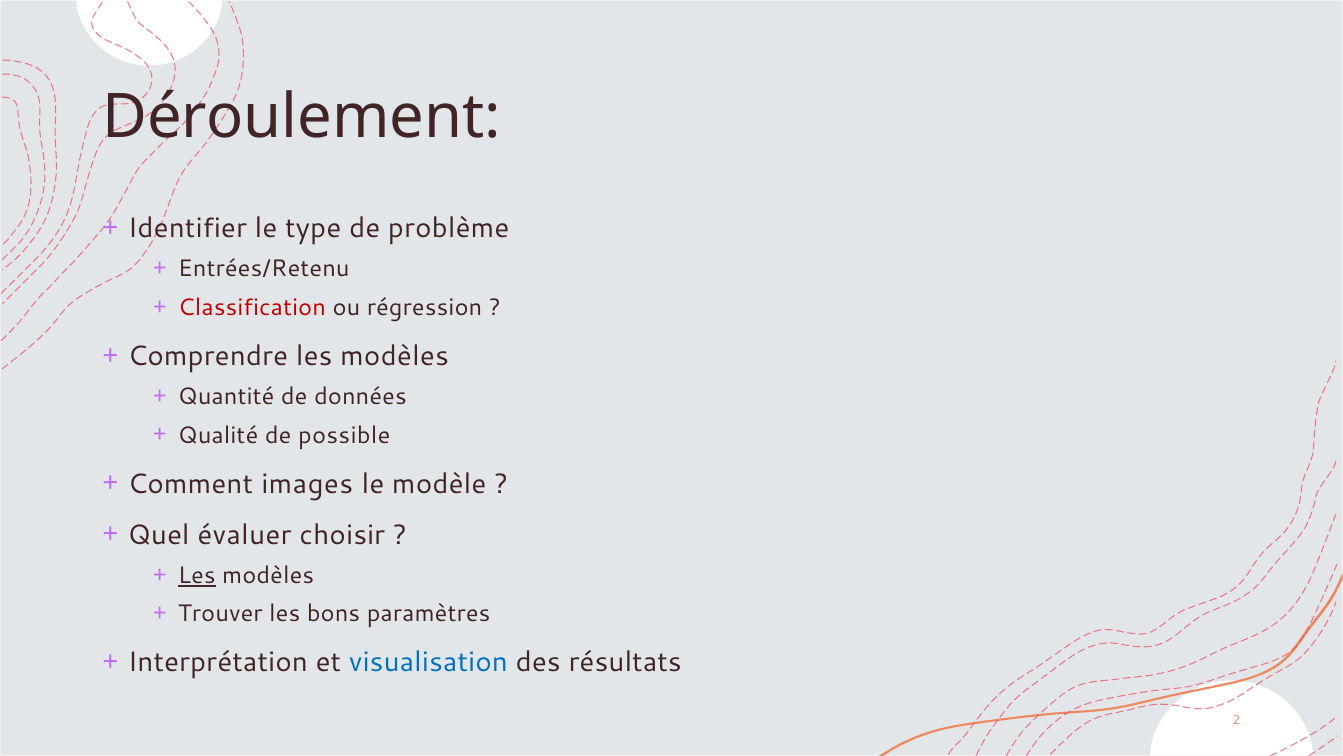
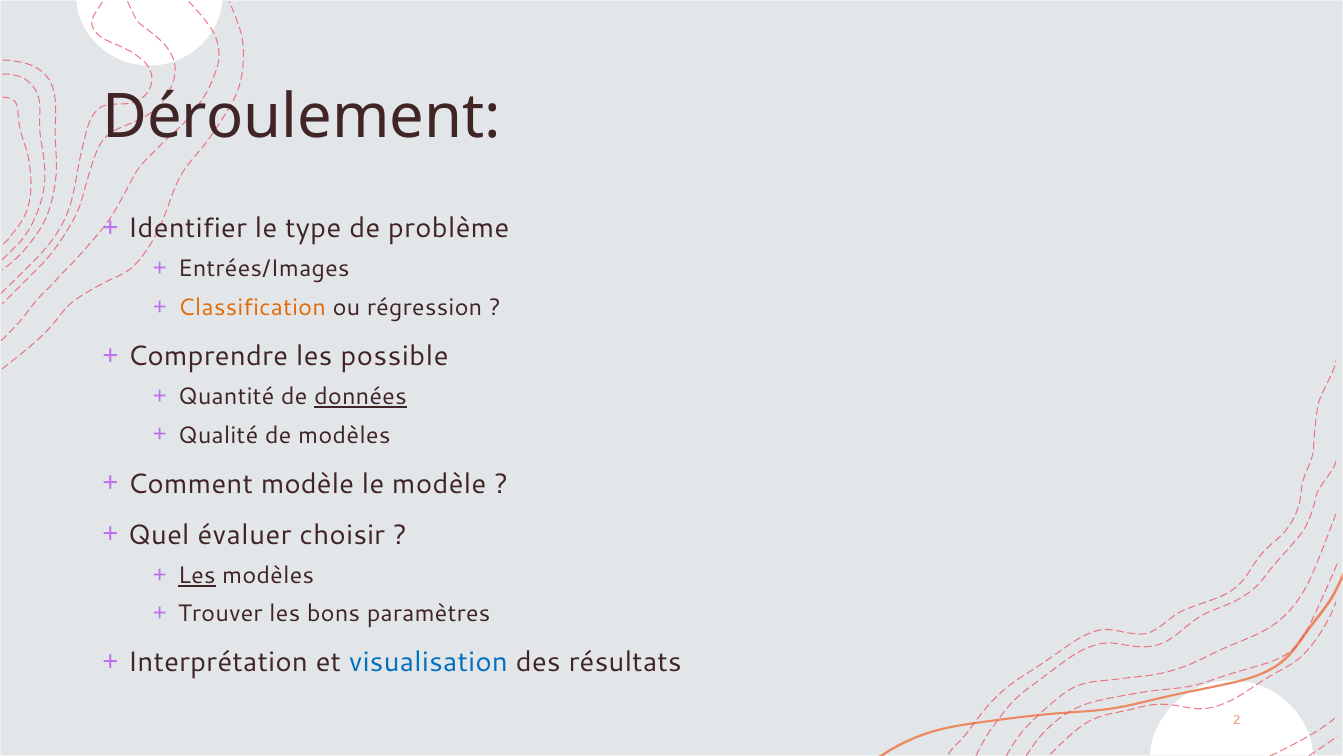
Entrées/Retenu: Entrées/Retenu -> Entrées/Images (264, 269)
Classification colour: red -> orange (252, 307)
Comprendre les modèles: modèles -> possible (394, 356)
données underline: none -> present (360, 397)
de possible: possible -> modèles (344, 435)
Comment images: images -> modèle (307, 484)
